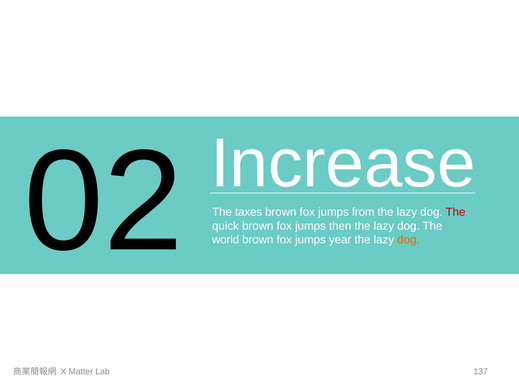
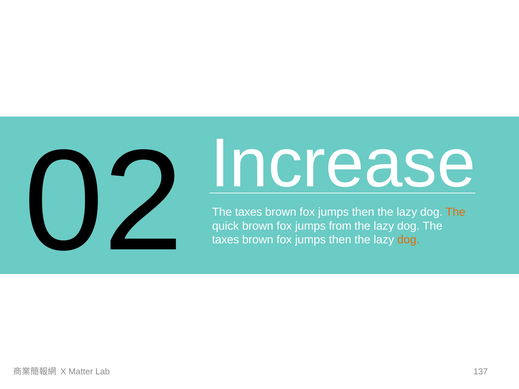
from: from -> then (363, 212)
The colour: red -> orange (456, 212)
then: then -> from (340, 226)
world: world -> taxes (226, 240)
year: year -> then (340, 240)
